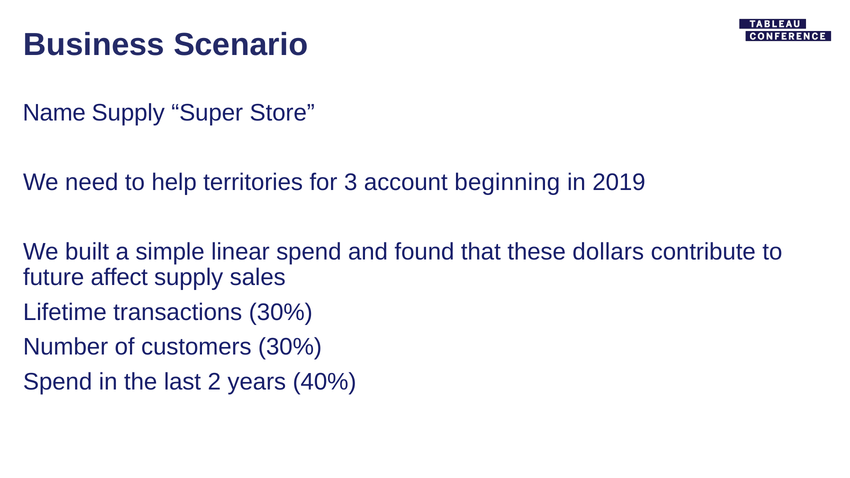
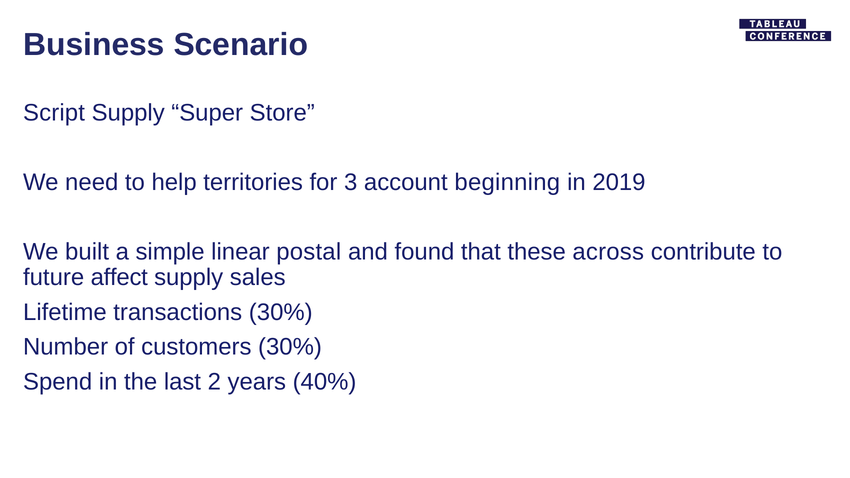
Name: Name -> Script (54, 113)
linear spend: spend -> postal (309, 252)
dollars: dollars -> across (608, 252)
